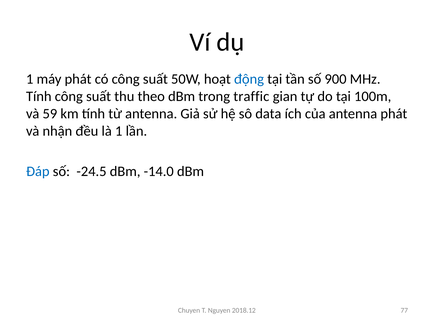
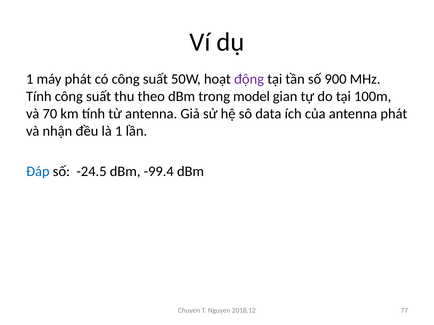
động colour: blue -> purple (249, 79)
traffic: traffic -> model (251, 97)
59: 59 -> 70 (50, 114)
-14.0: -14.0 -> -99.4 (159, 172)
